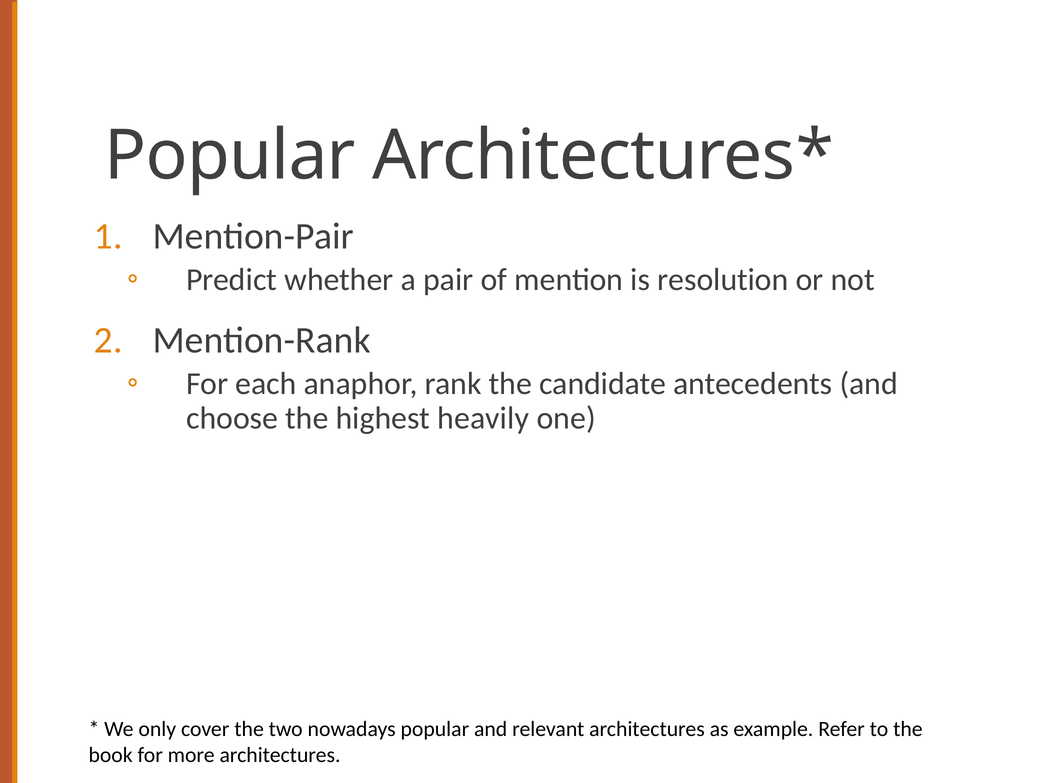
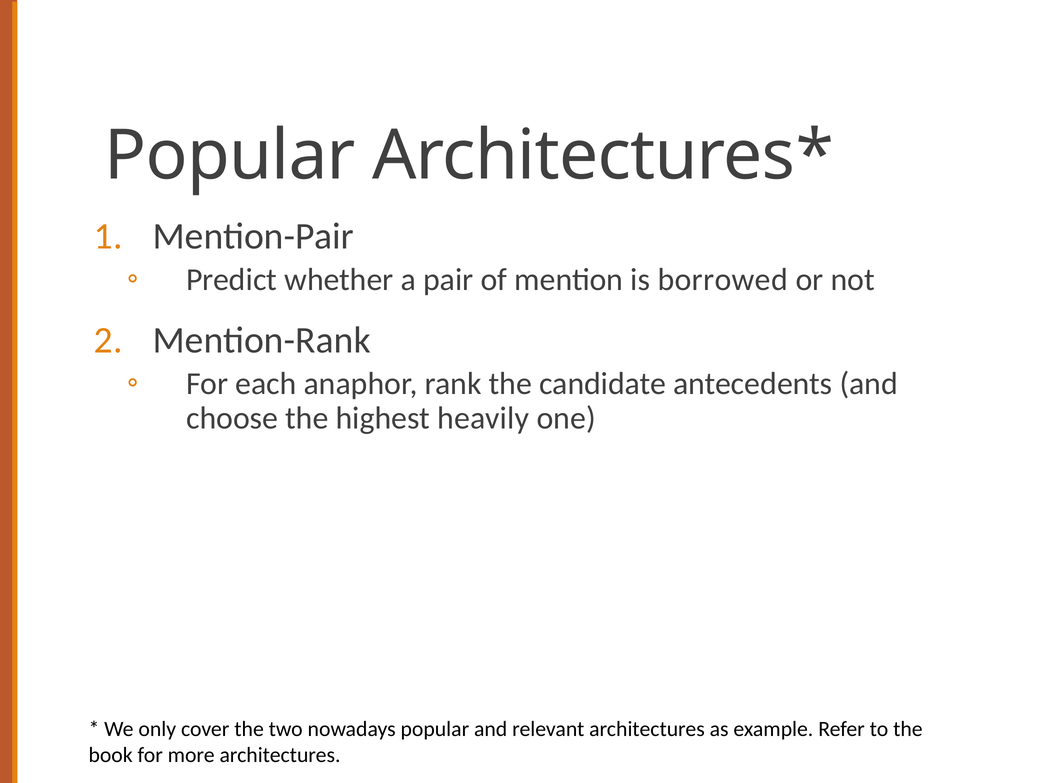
resolution: resolution -> borrowed (723, 280)
